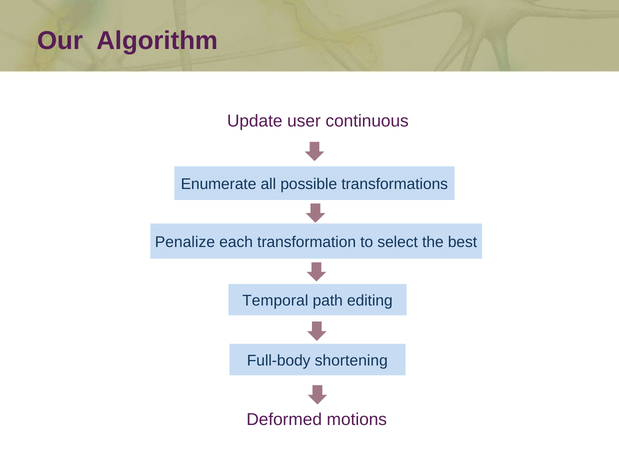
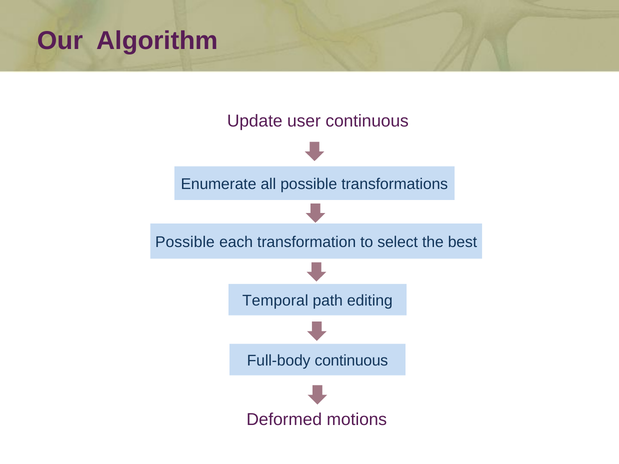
Penalize: Penalize -> Possible (185, 242)
Full-body shortening: shortening -> continuous (351, 361)
